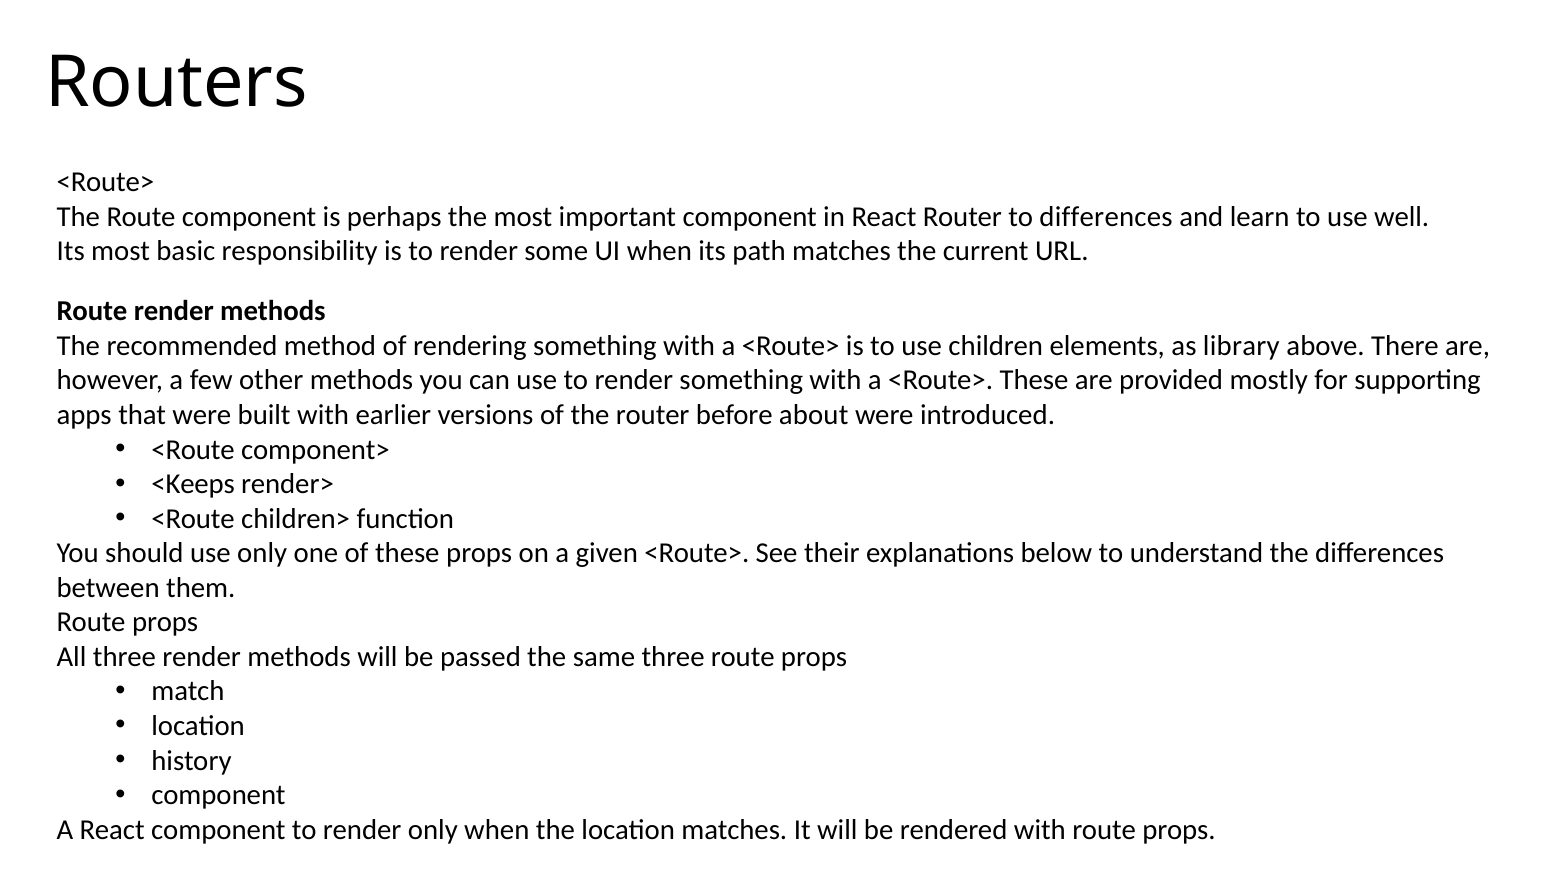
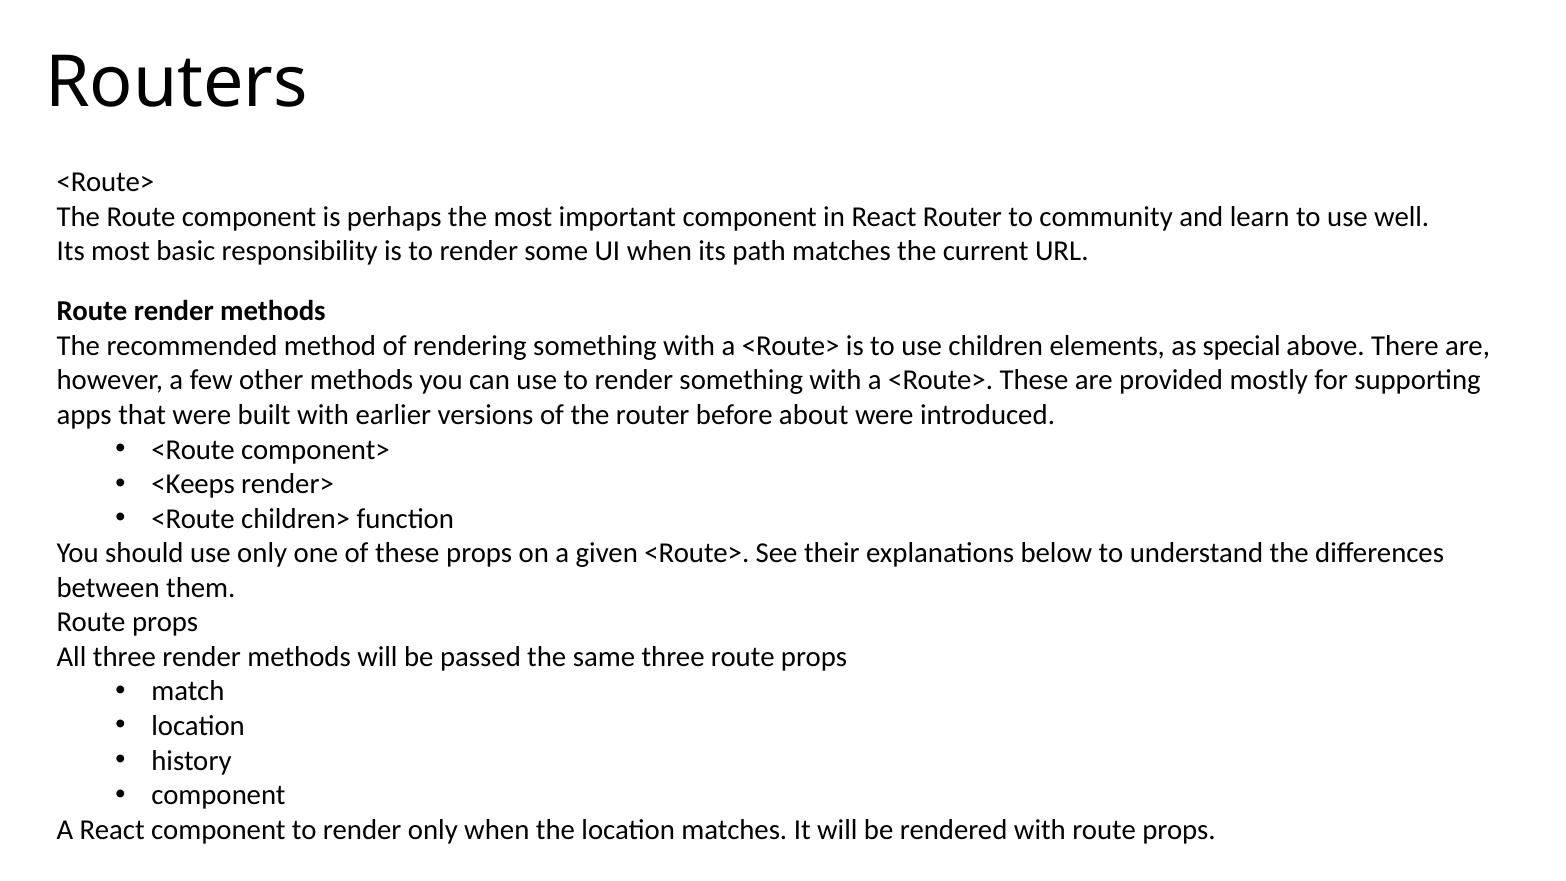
to differences: differences -> community (1106, 217)
library: library -> special (1242, 346)
